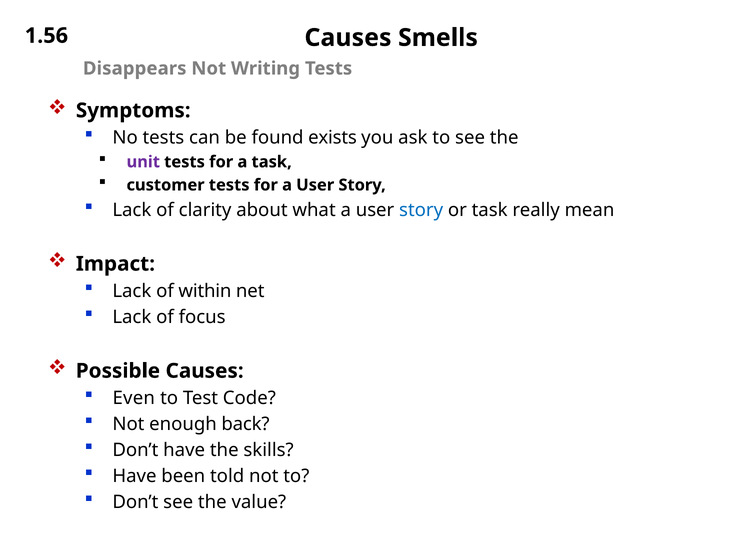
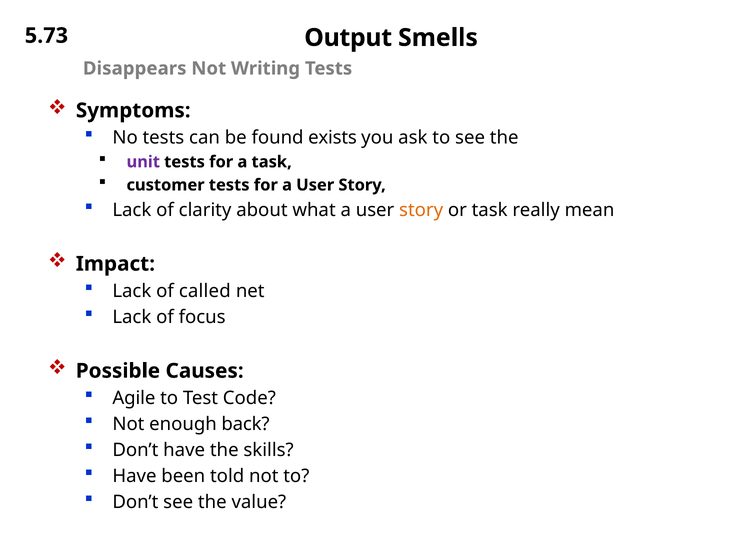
1.56: 1.56 -> 5.73 (46, 36)
Causes: Causes -> Output (348, 38)
story colour: blue -> orange (421, 210)
within: within -> called (205, 291)
Even: Even -> Agile (134, 398)
